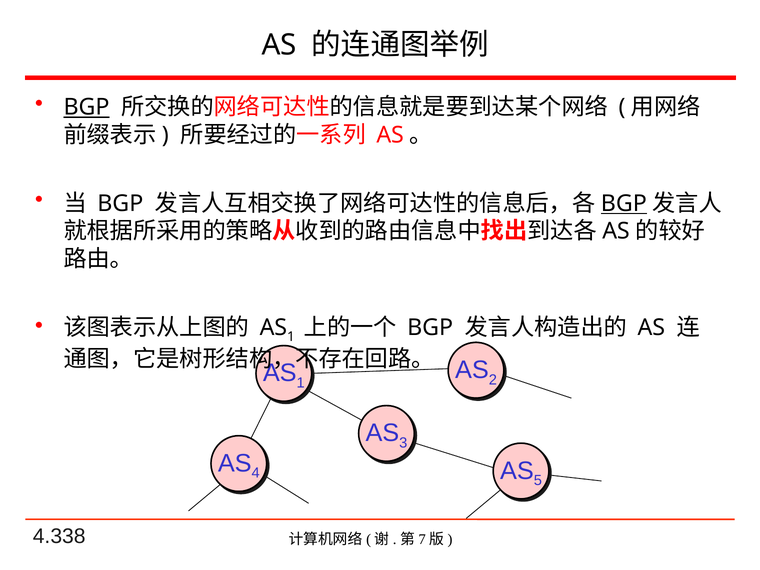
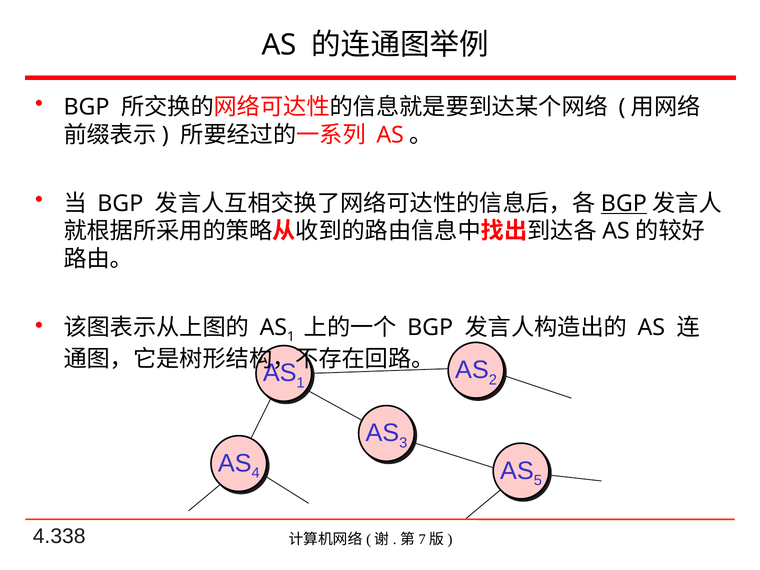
BGP underline: present -> none (87, 107)
